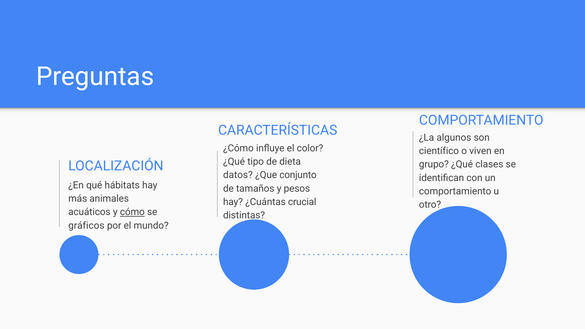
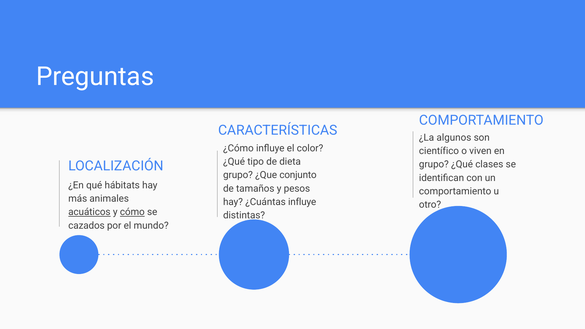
datos: datos -> grupo (238, 175)
¿Cuántas crucial: crucial -> influye (302, 202)
acuáticos underline: none -> present (89, 212)
gráficos: gráficos -> cazados (86, 226)
